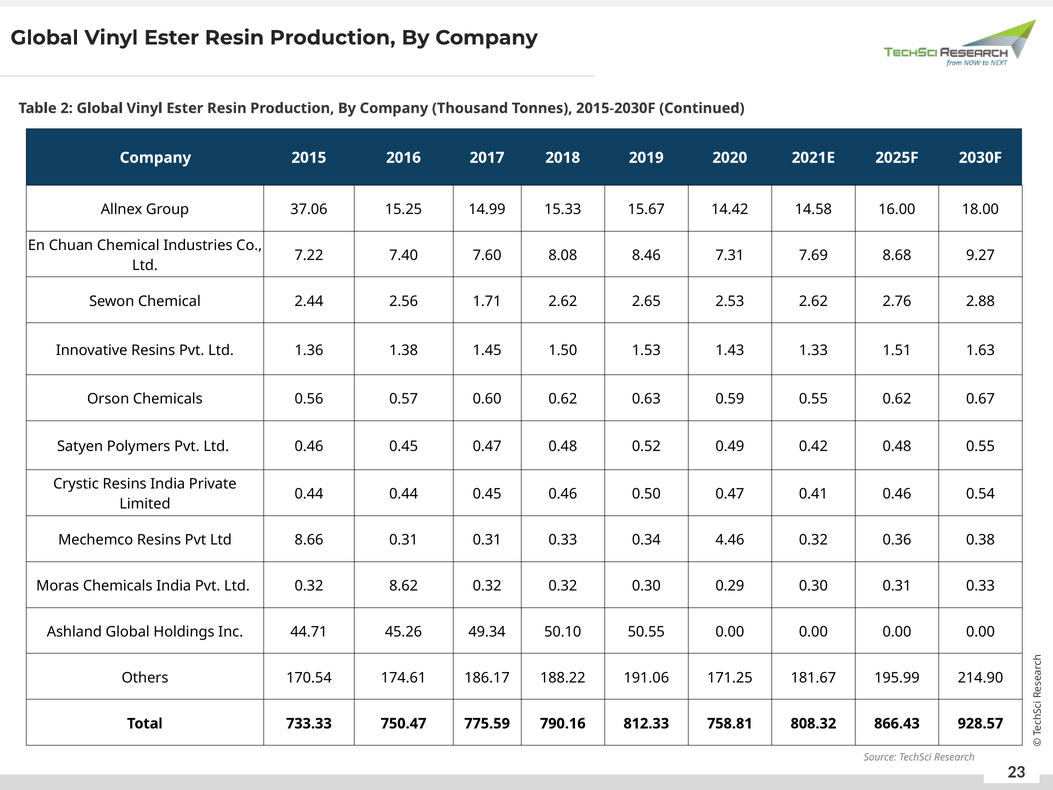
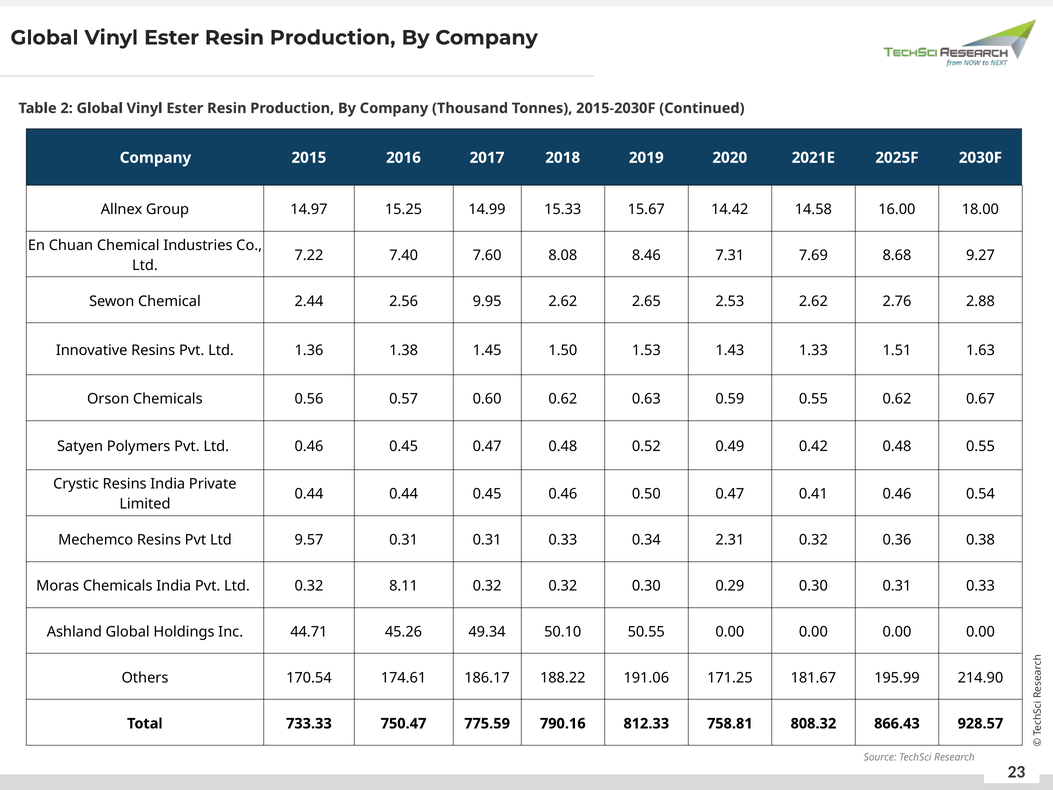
37.06: 37.06 -> 14.97 (309, 209)
1.71: 1.71 -> 9.95 (487, 301)
8.66: 8.66 -> 9.57 (309, 540)
4.46: 4.46 -> 2.31 (730, 540)
8.62: 8.62 -> 8.11 (404, 586)
